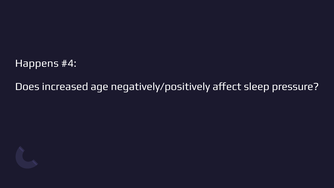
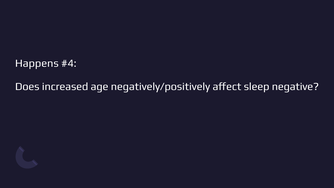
pressure: pressure -> negative (295, 87)
